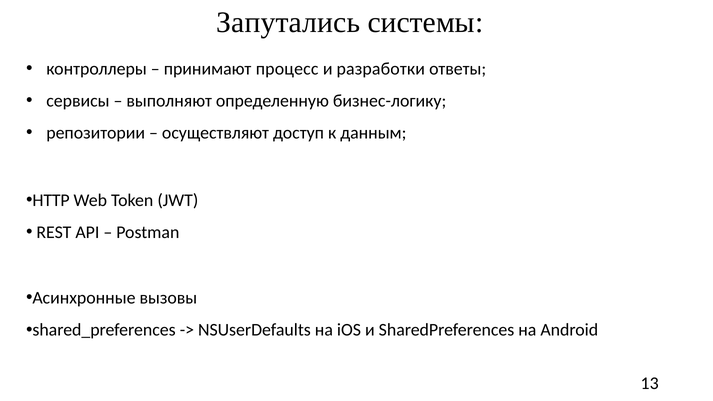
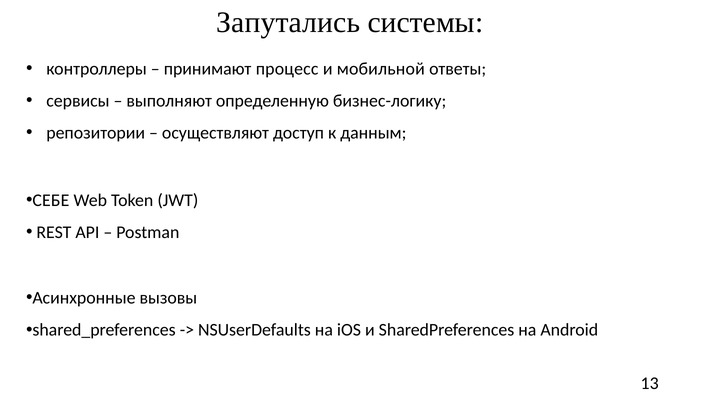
разработки: разработки -> мобильной (381, 69)
HTTP: HTTP -> СЕБЕ (51, 200)
